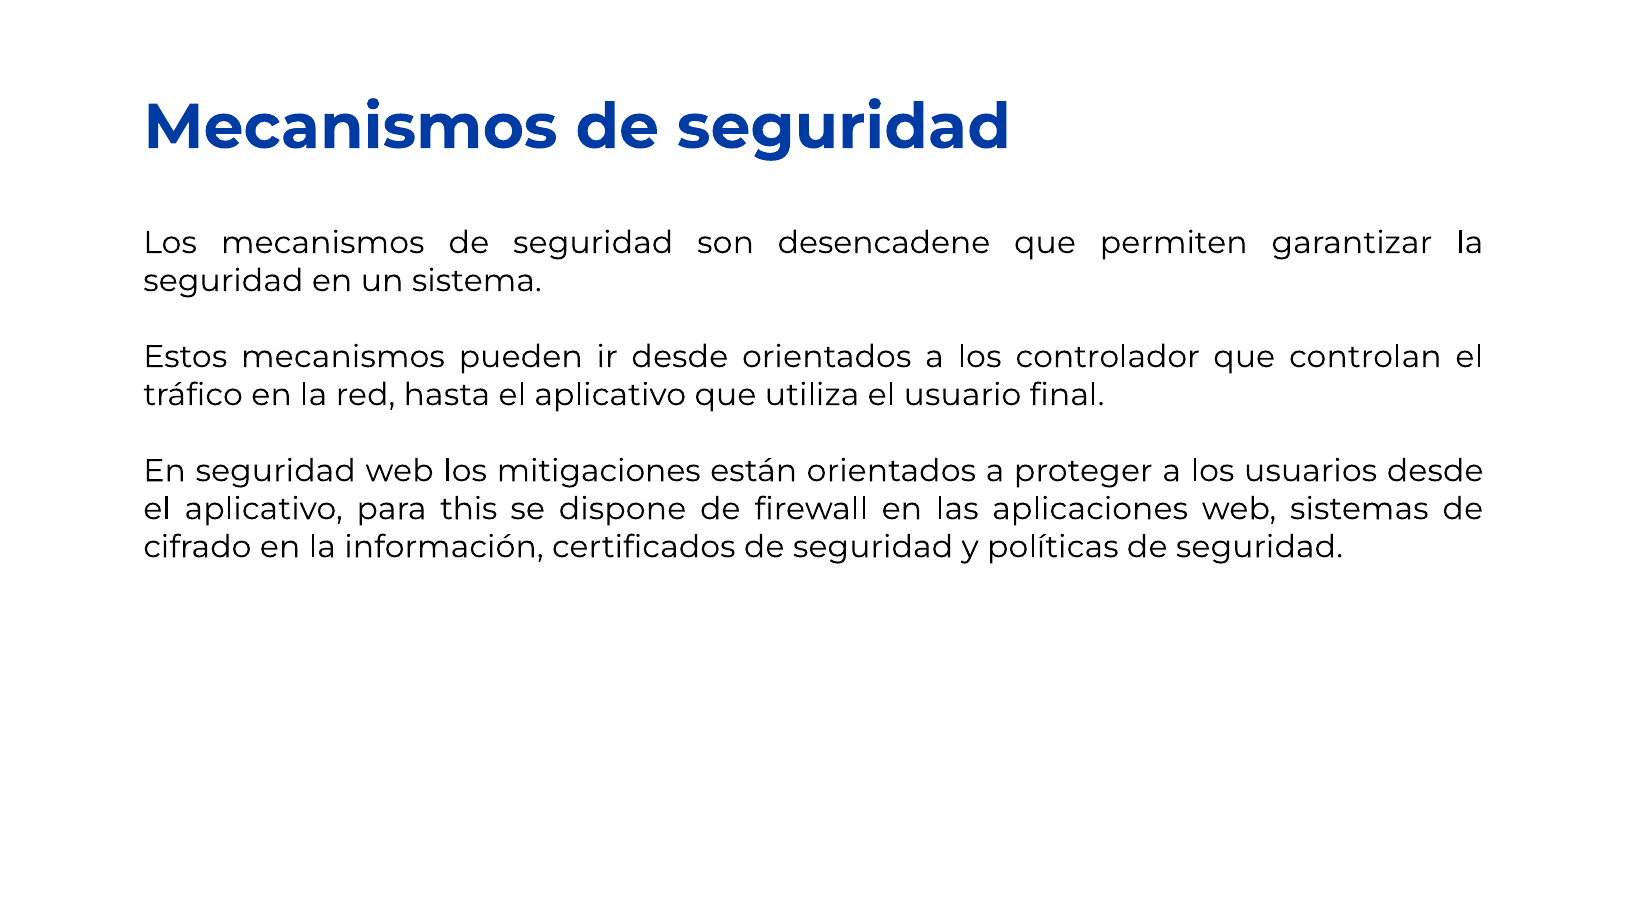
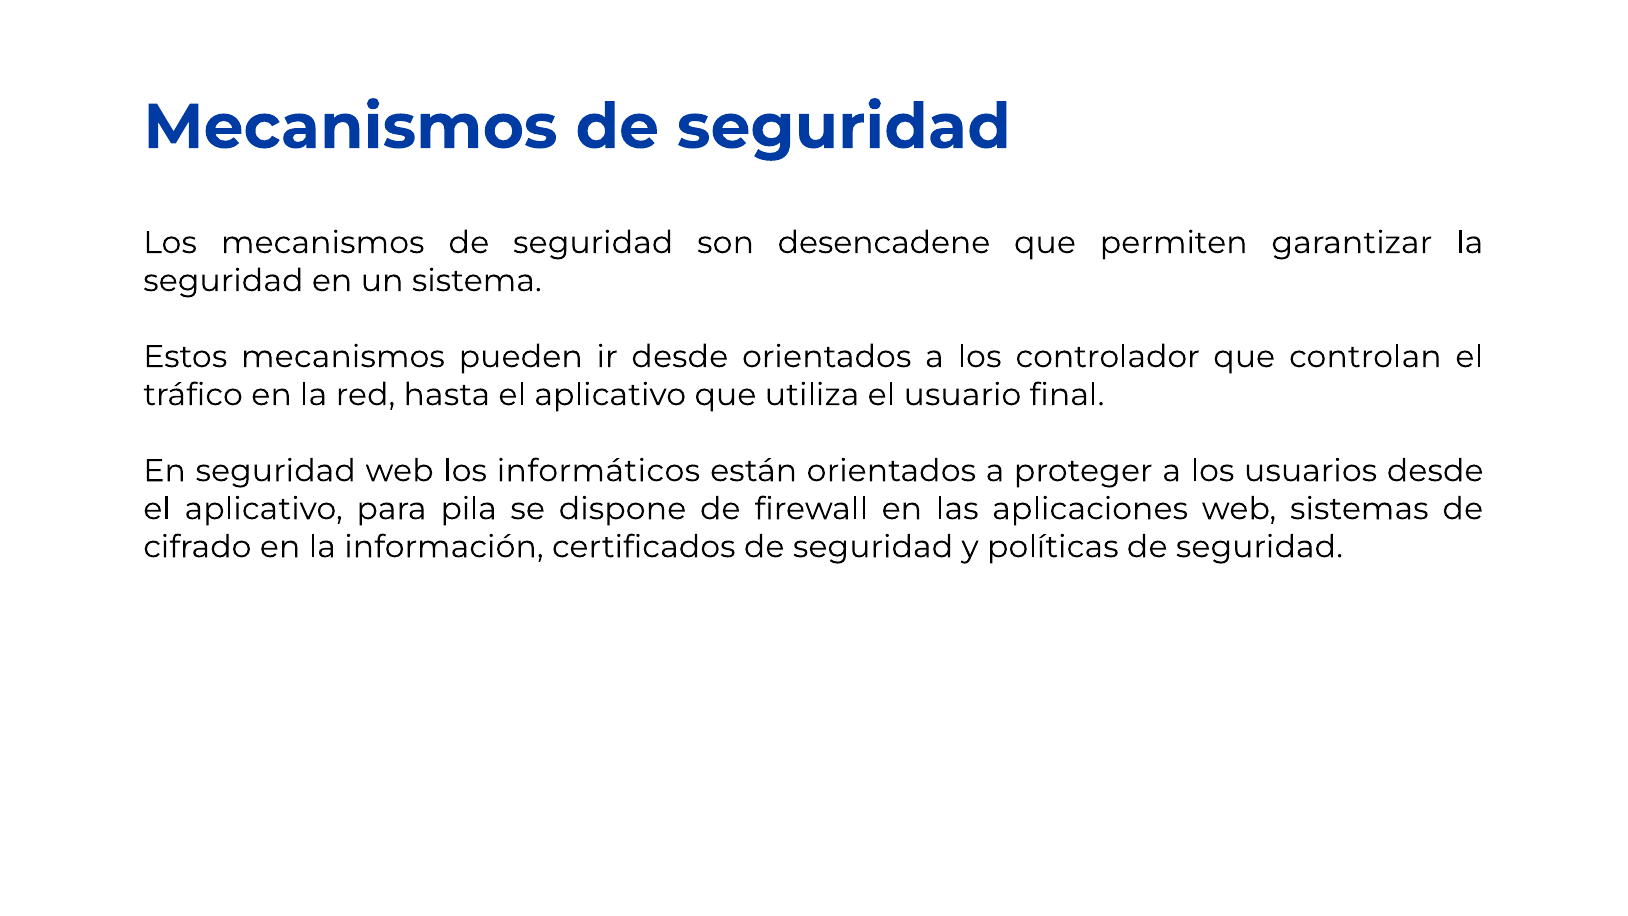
mitigaciones: mitigaciones -> informáticos (598, 471)
this: this -> pila (469, 509)
